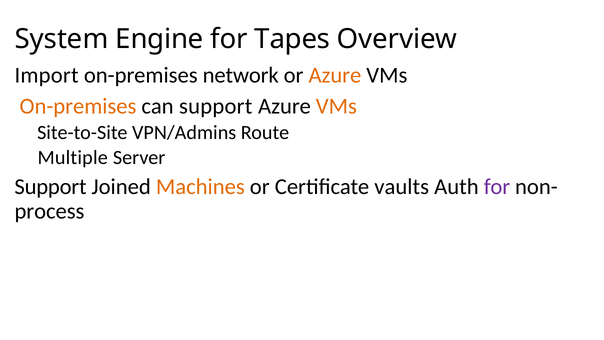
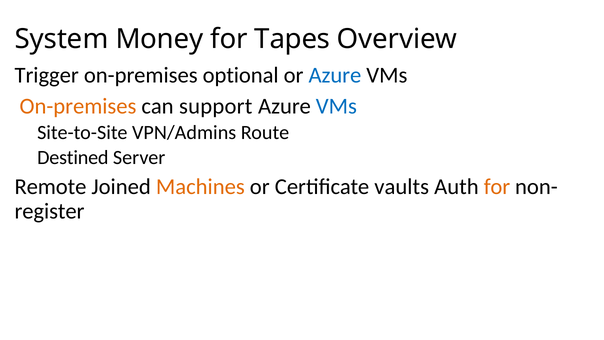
Engine: Engine -> Money (159, 39)
Import: Import -> Trigger (47, 75)
network: network -> optional (241, 75)
Azure colour: orange -> blue (335, 75)
VMs colour: orange -> blue (336, 106)
Multiple: Multiple -> Destined (73, 157)
Support: Support -> Remote (50, 187)
for colour: purple -> orange (497, 187)
process: process -> register (49, 211)
